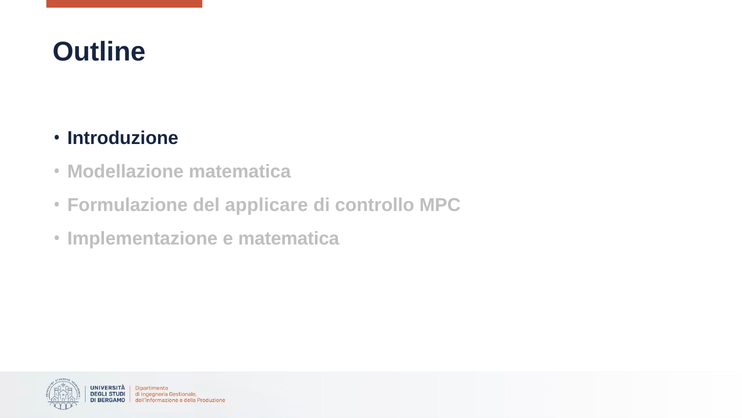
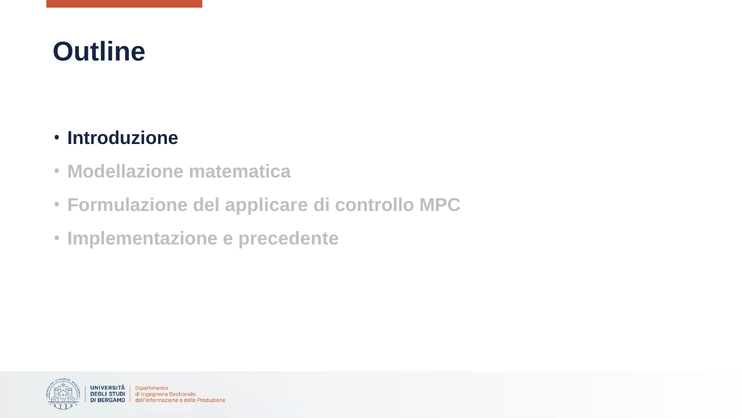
e matematica: matematica -> precedente (289, 238)
